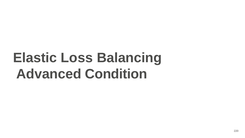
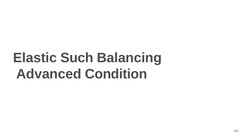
Loss: Loss -> Such (77, 58)
